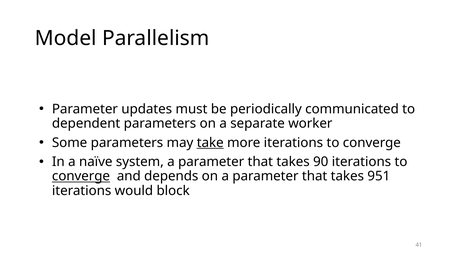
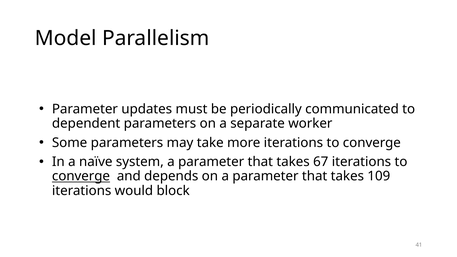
take underline: present -> none (210, 143)
90: 90 -> 67 (321, 162)
951: 951 -> 109 (379, 176)
